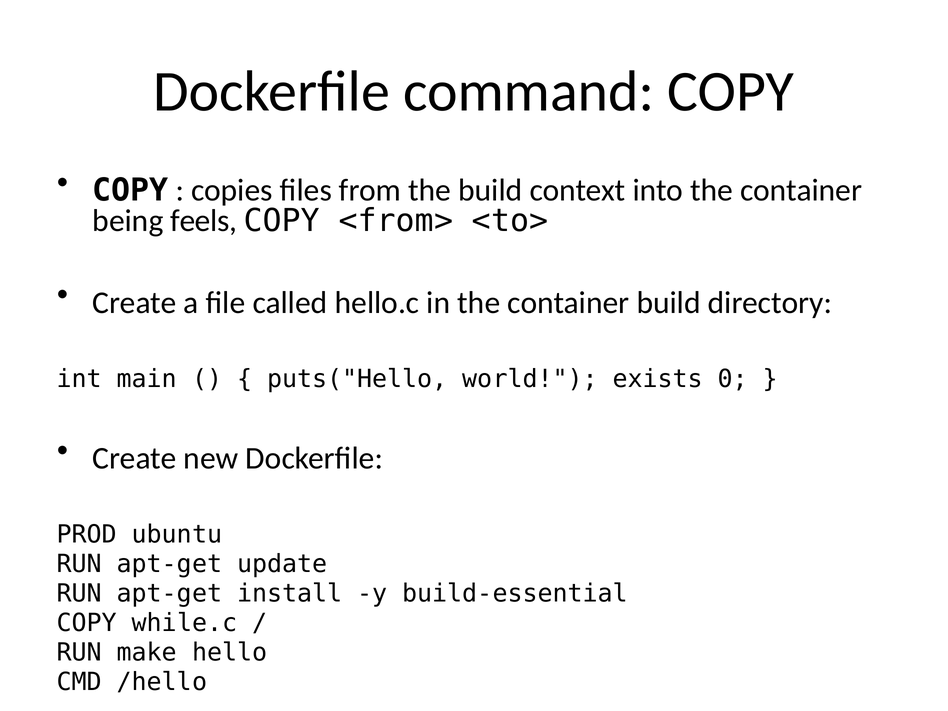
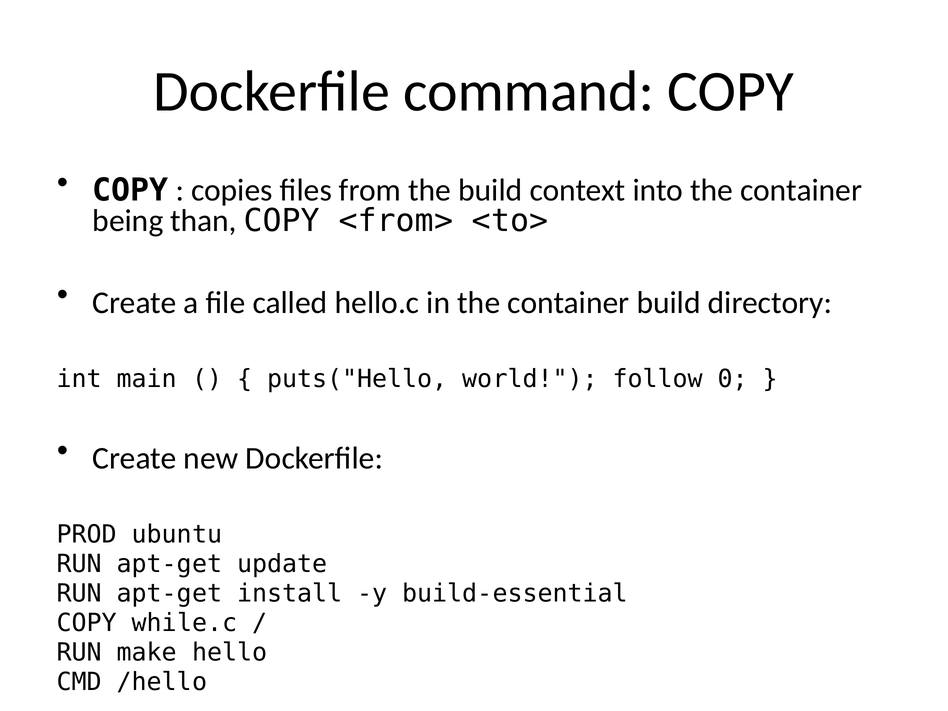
feels: feels -> than (204, 221)
exists: exists -> follow (658, 379)
